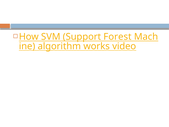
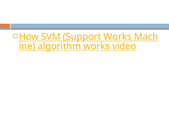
Support Forest: Forest -> Works (118, 37)
